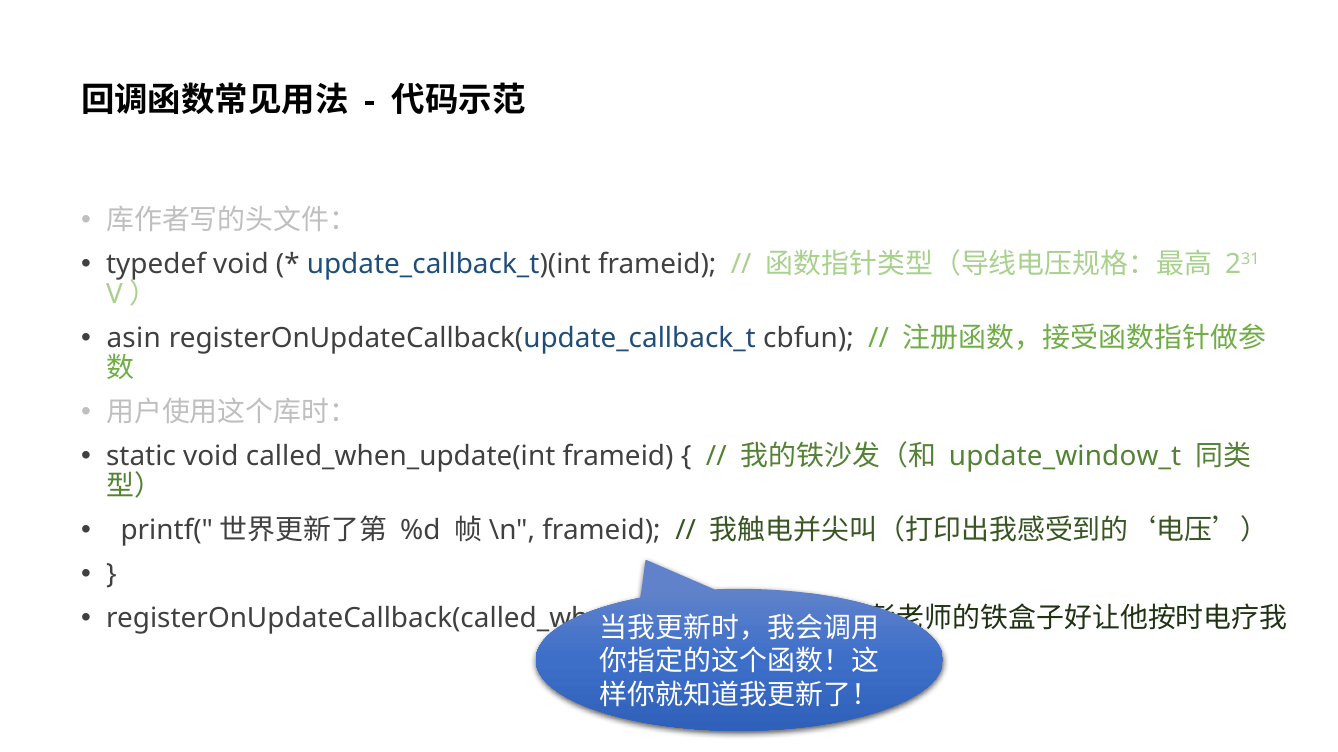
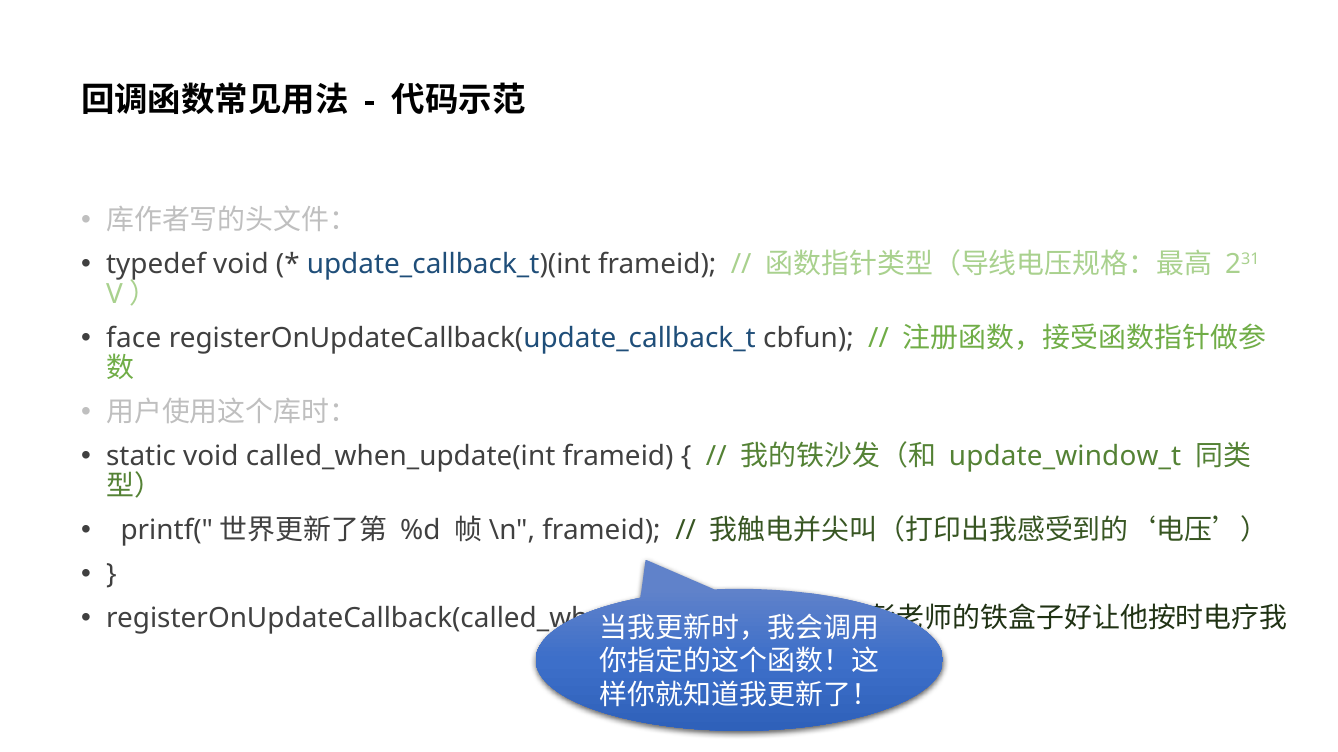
asin: asin -> face (134, 338)
